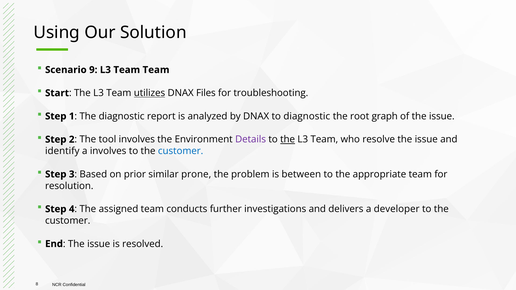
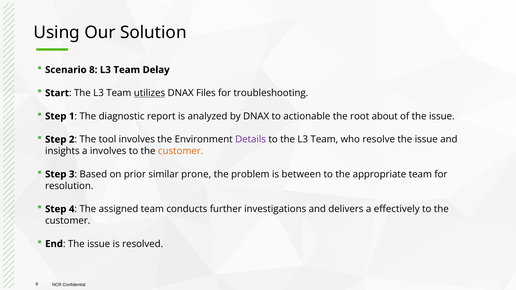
Scenario 9: 9 -> 8 (93, 70)
Team Team: Team -> Delay (156, 70)
to diagnostic: diagnostic -> actionable (307, 116)
graph: graph -> about (385, 116)
the underline: present -> none (288, 140)
identify: identify -> insights (62, 151)
customer colour: blue -> orange (181, 151)
developer: developer -> effectively (397, 209)
